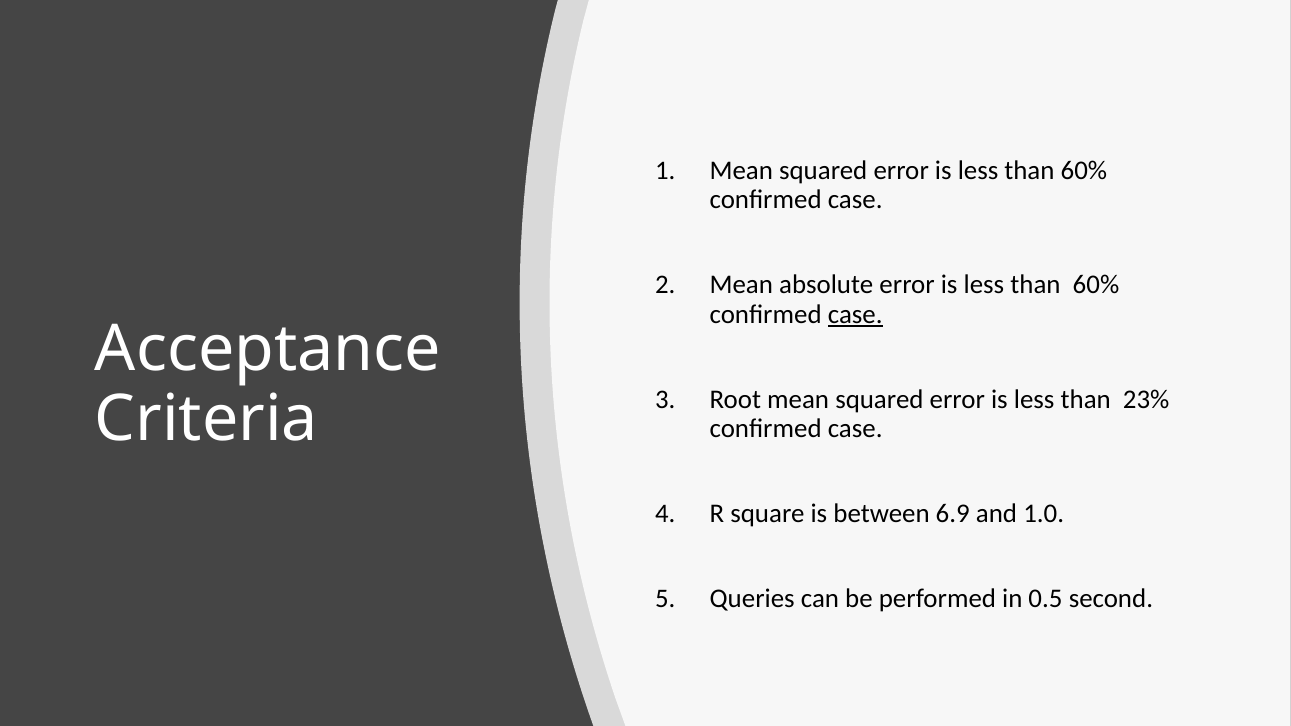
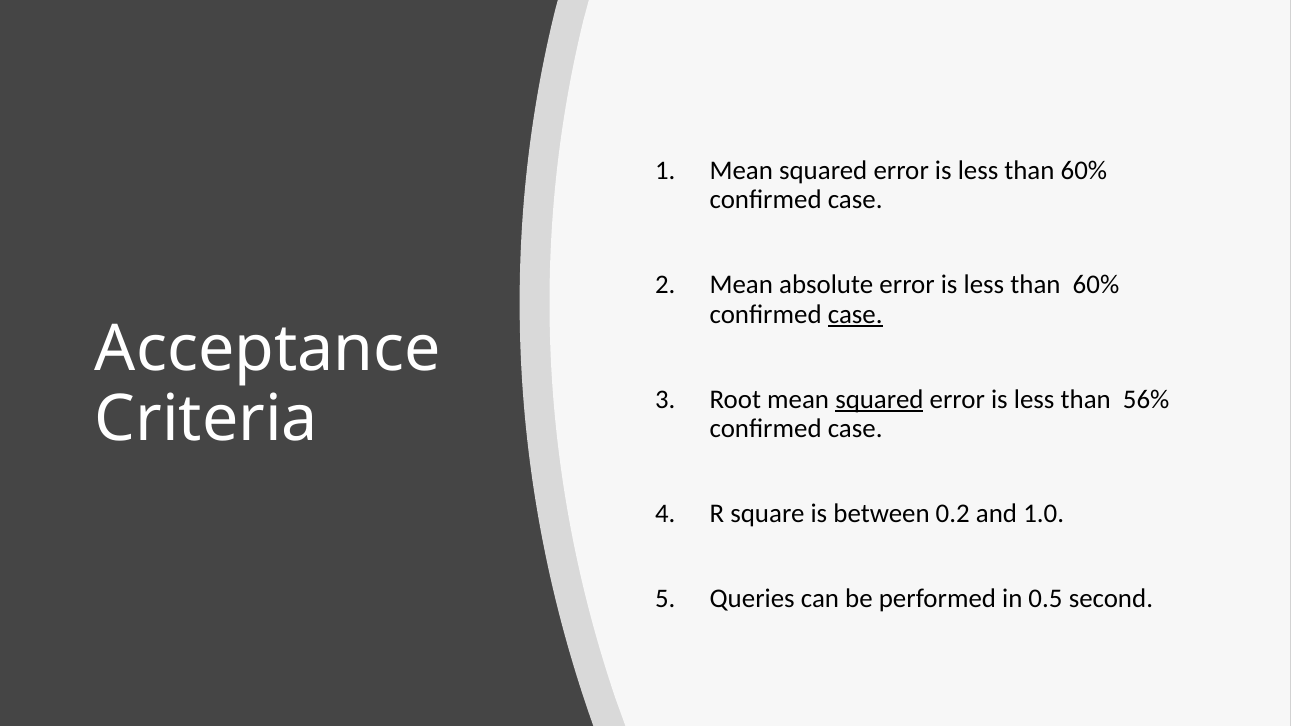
squared underline: none -> present (879, 399)
23%: 23% -> 56% (1146, 399)
6.9: 6.9 -> 0.2 (953, 513)
